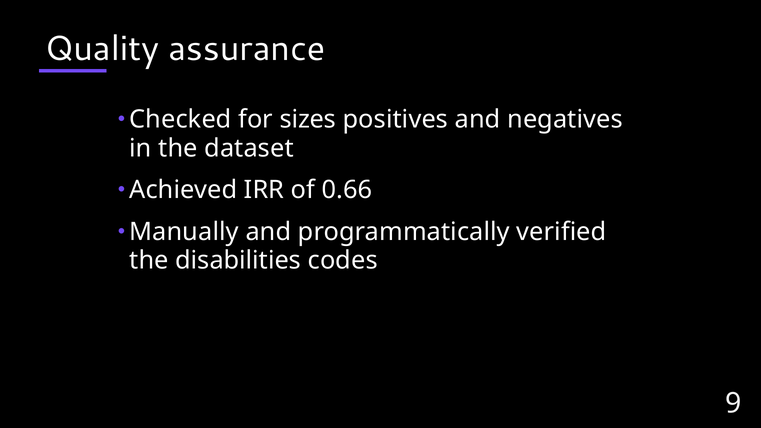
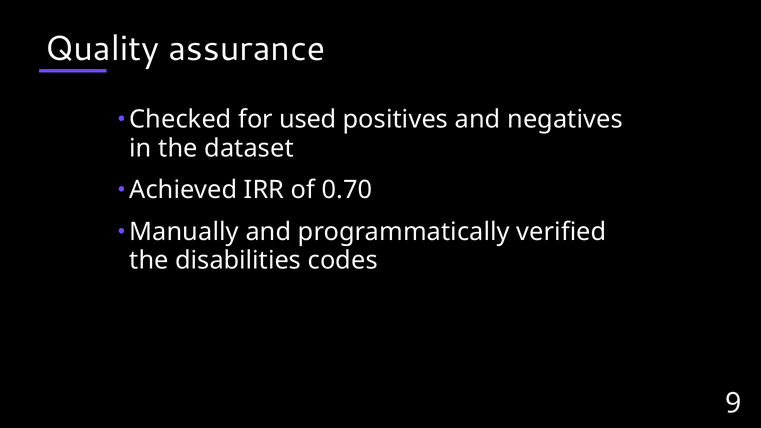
sizes: sizes -> used (308, 120)
0.66: 0.66 -> 0.70 (347, 190)
